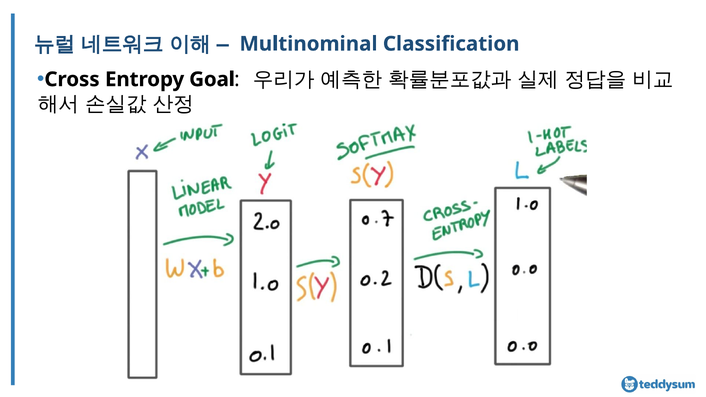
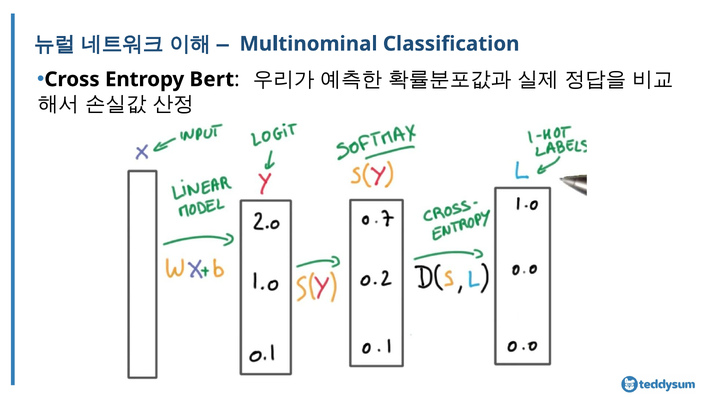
Goal: Goal -> Bert (212, 79)
